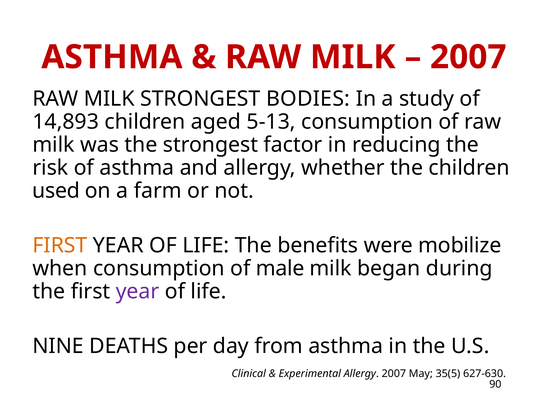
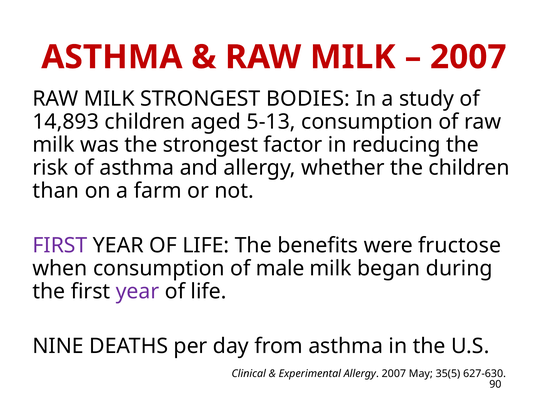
used: used -> than (56, 191)
FIRST colour: orange -> purple (60, 245)
mobilize: mobilize -> fructose (460, 245)
